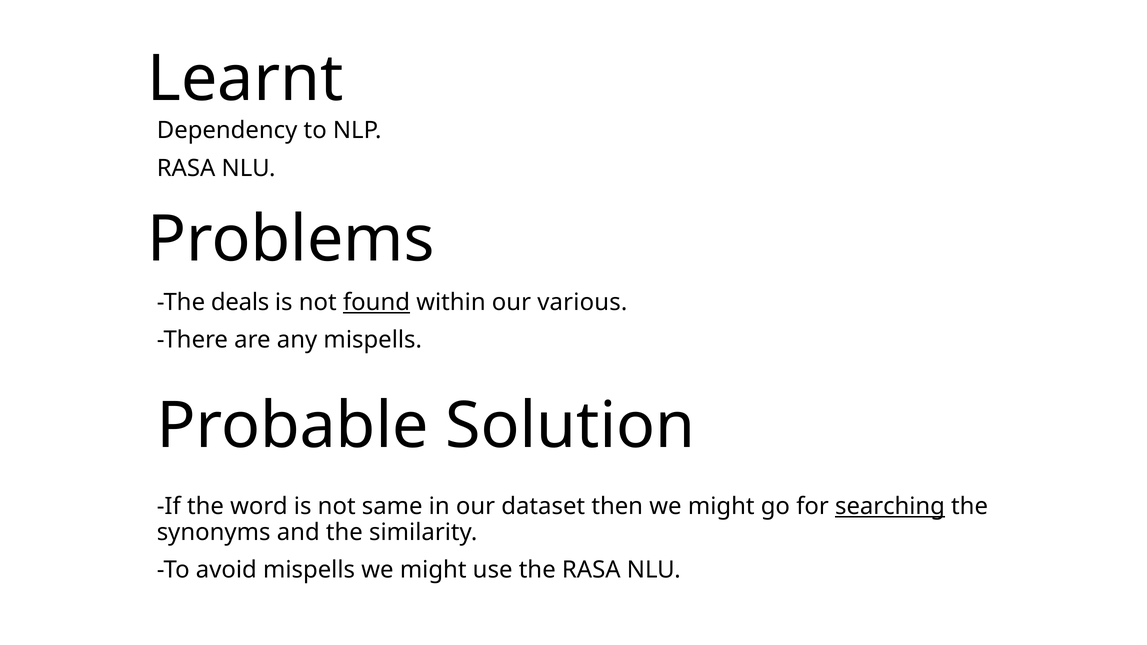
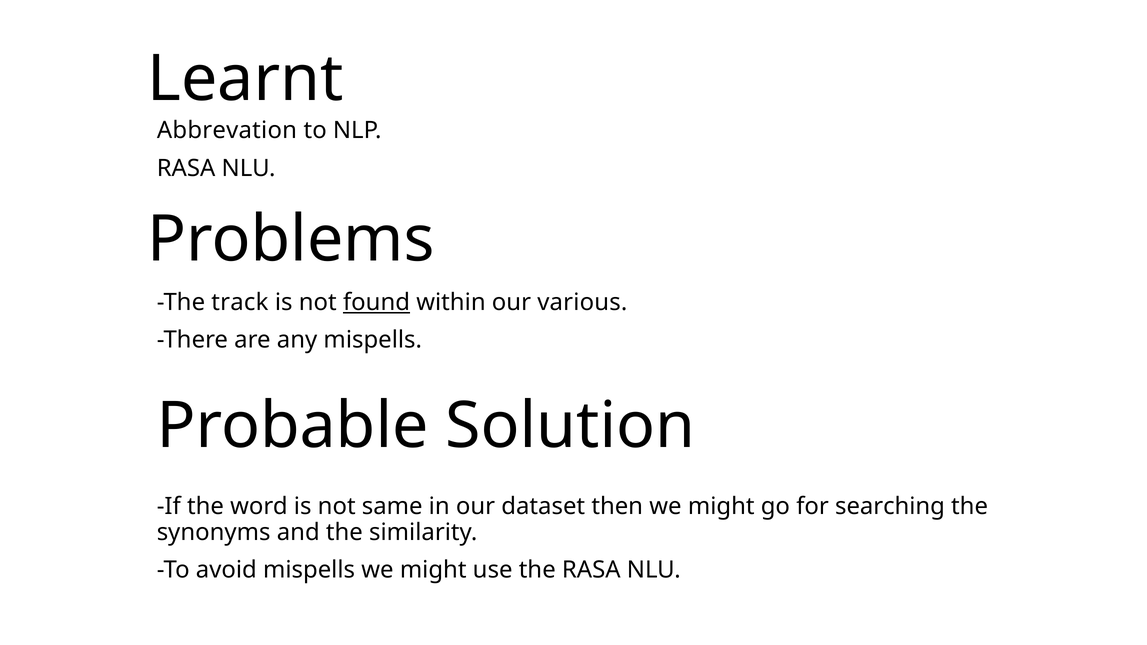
Dependency: Dependency -> Abbrevation (227, 130)
deals: deals -> track (240, 302)
searching underline: present -> none (890, 507)
